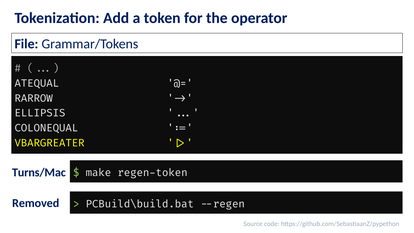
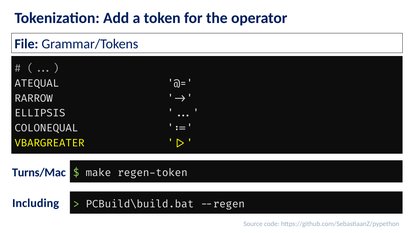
Removed: Removed -> Including (36, 203)
